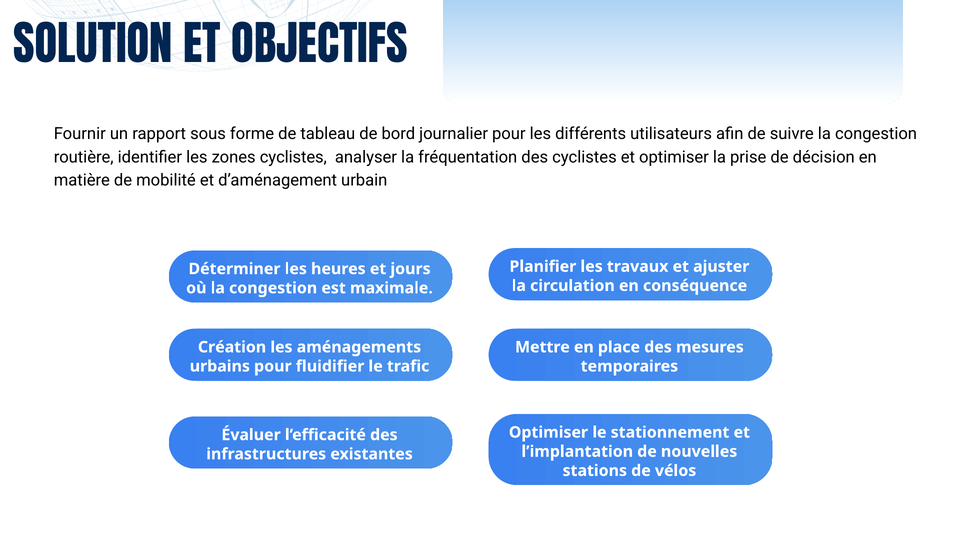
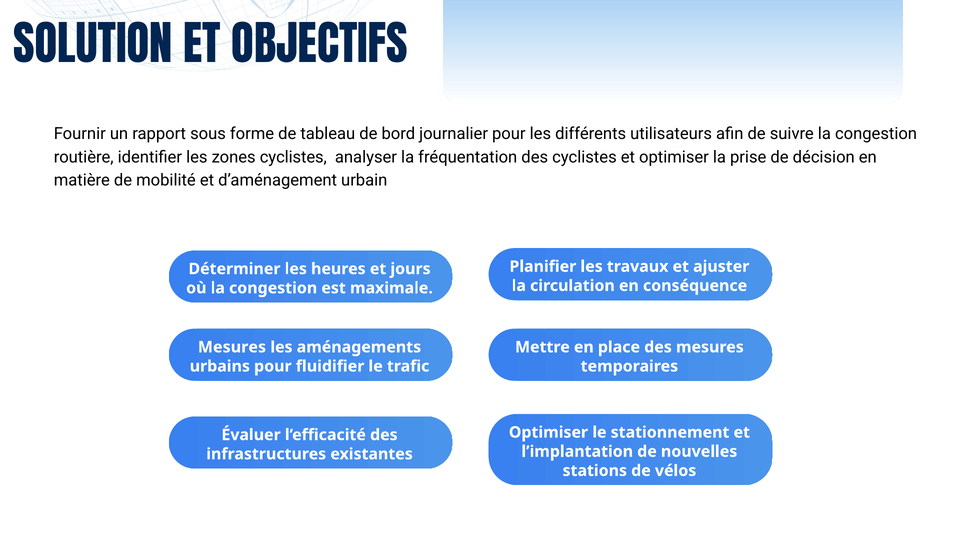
Création: Création -> Mesures (232, 347)
